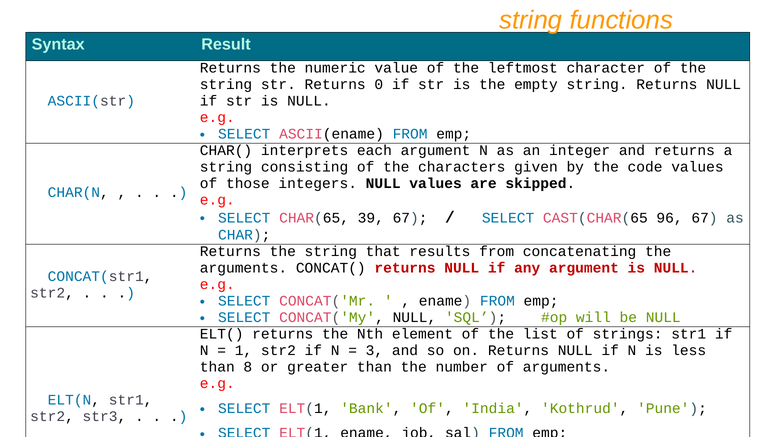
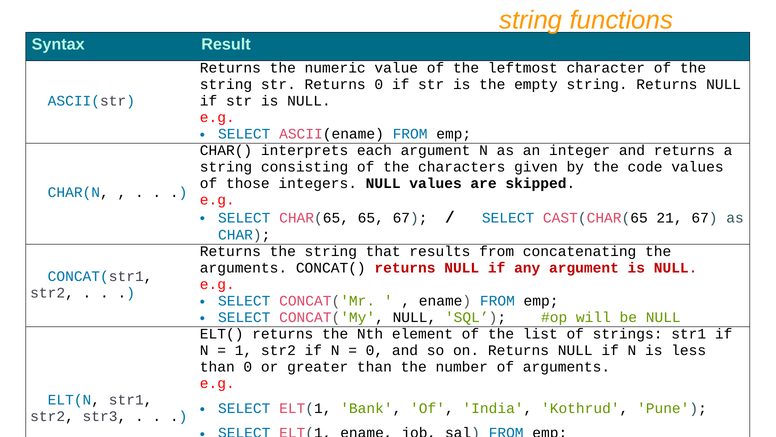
39: 39 -> 65 (371, 218)
96: 96 -> 21 (670, 218)
3: 3 -> 0 (374, 350)
than 8: 8 -> 0 (248, 367)
